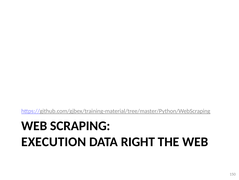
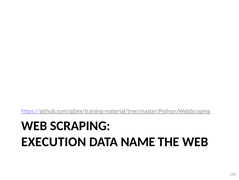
RIGHT: RIGHT -> NAME (138, 141)
